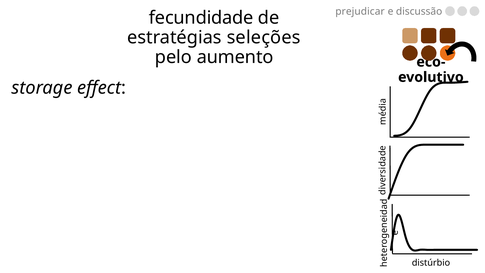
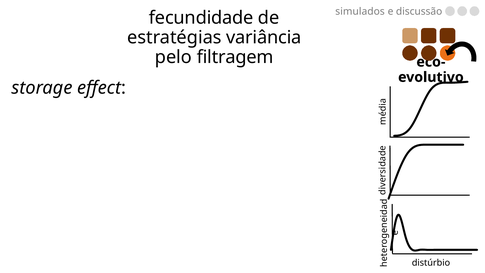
prejudicar: prejudicar -> simulados (360, 11)
seleções: seleções -> variância (264, 38)
aumento: aumento -> filtragem (235, 57)
